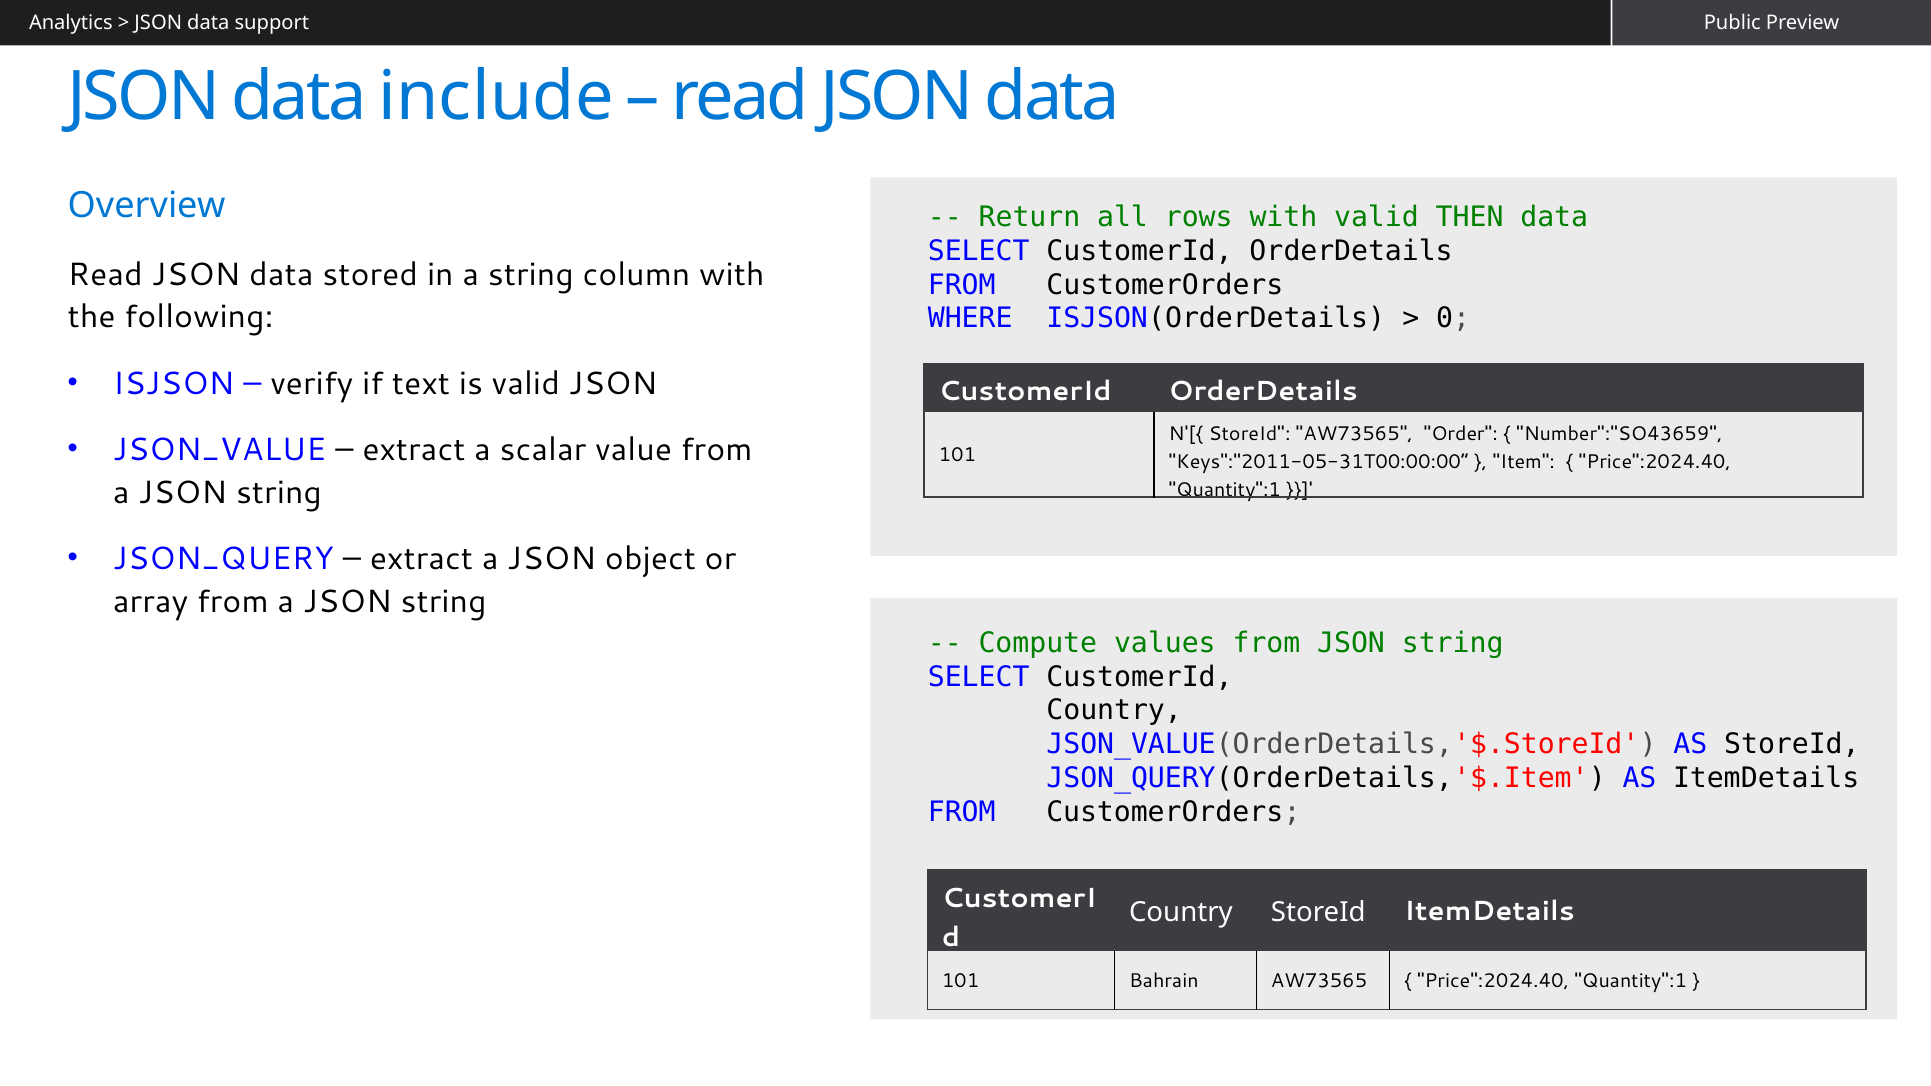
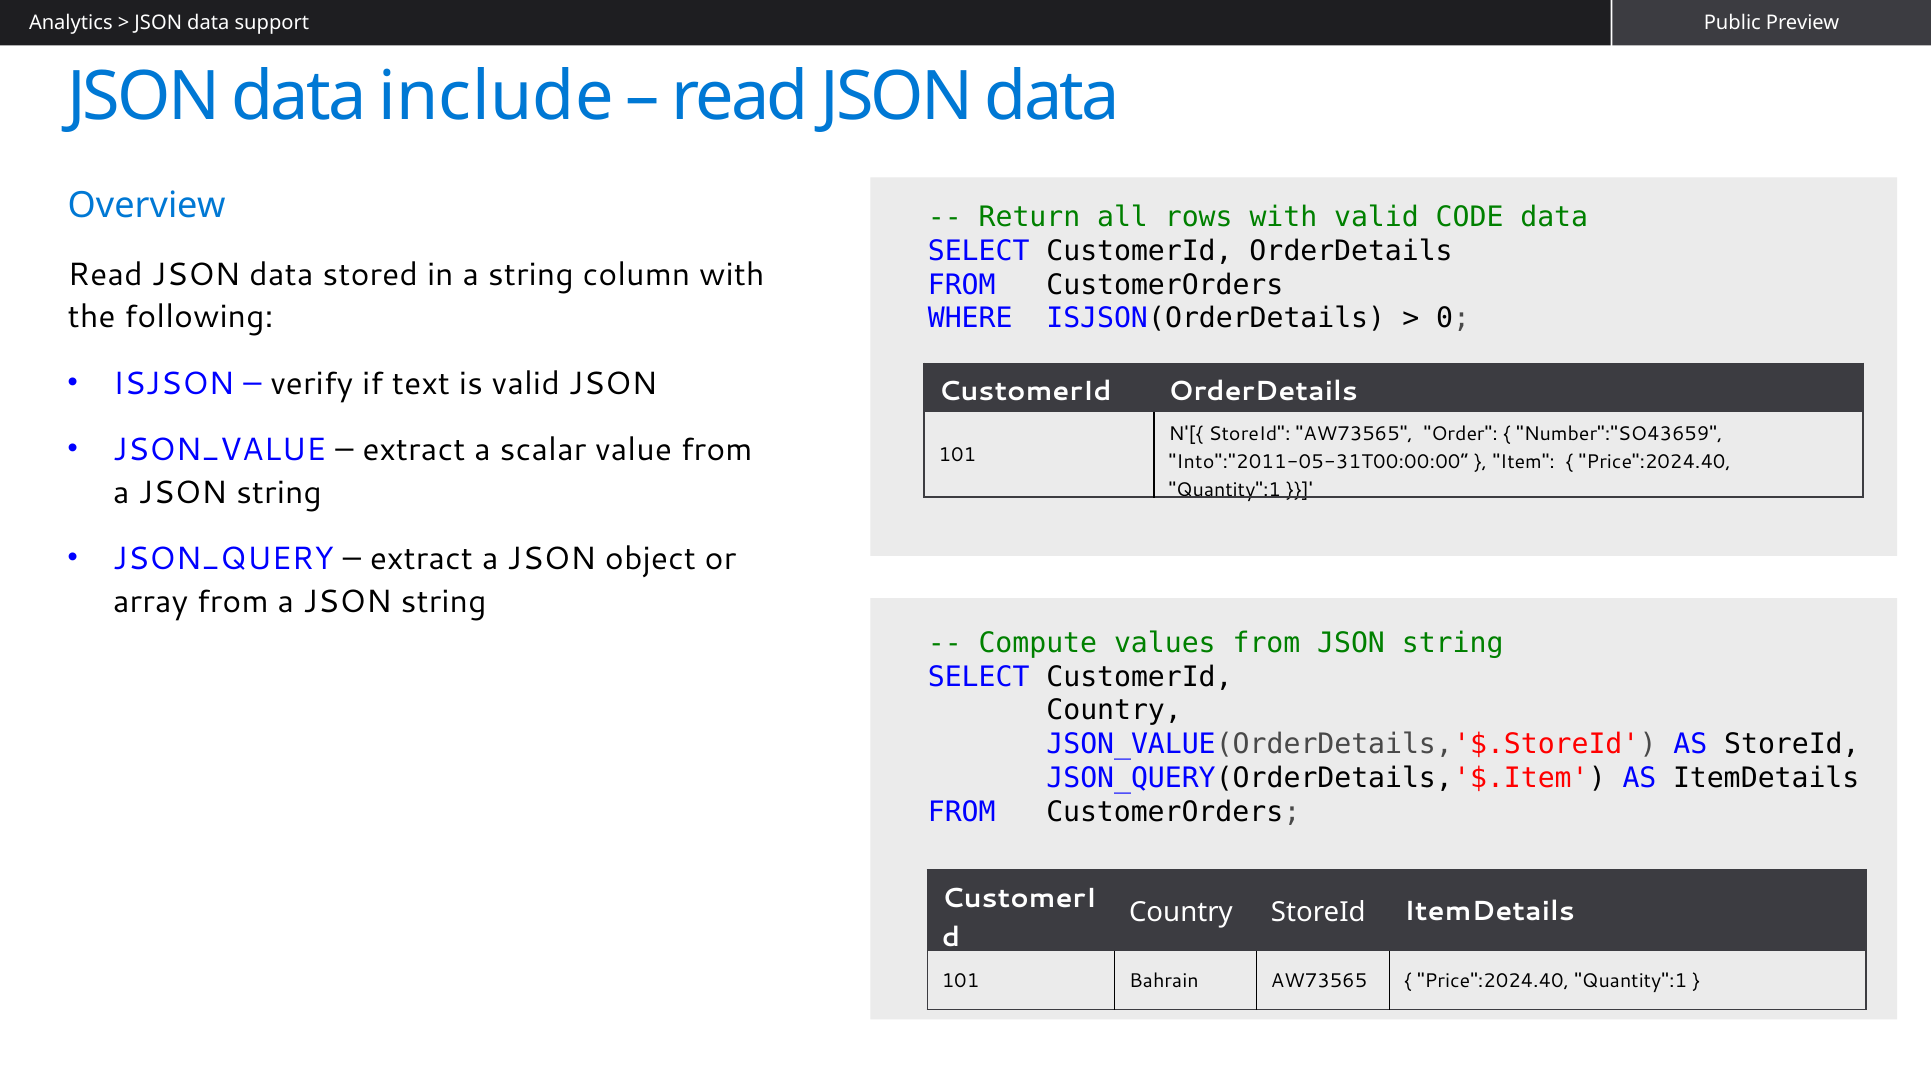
THEN: THEN -> CODE (1470, 217)
Keys":"2011-05-31T00:00:00“: Keys":"2011-05-31T00:00:00“ -> Into":"2011-05-31T00:00:00“ (1319, 462)
